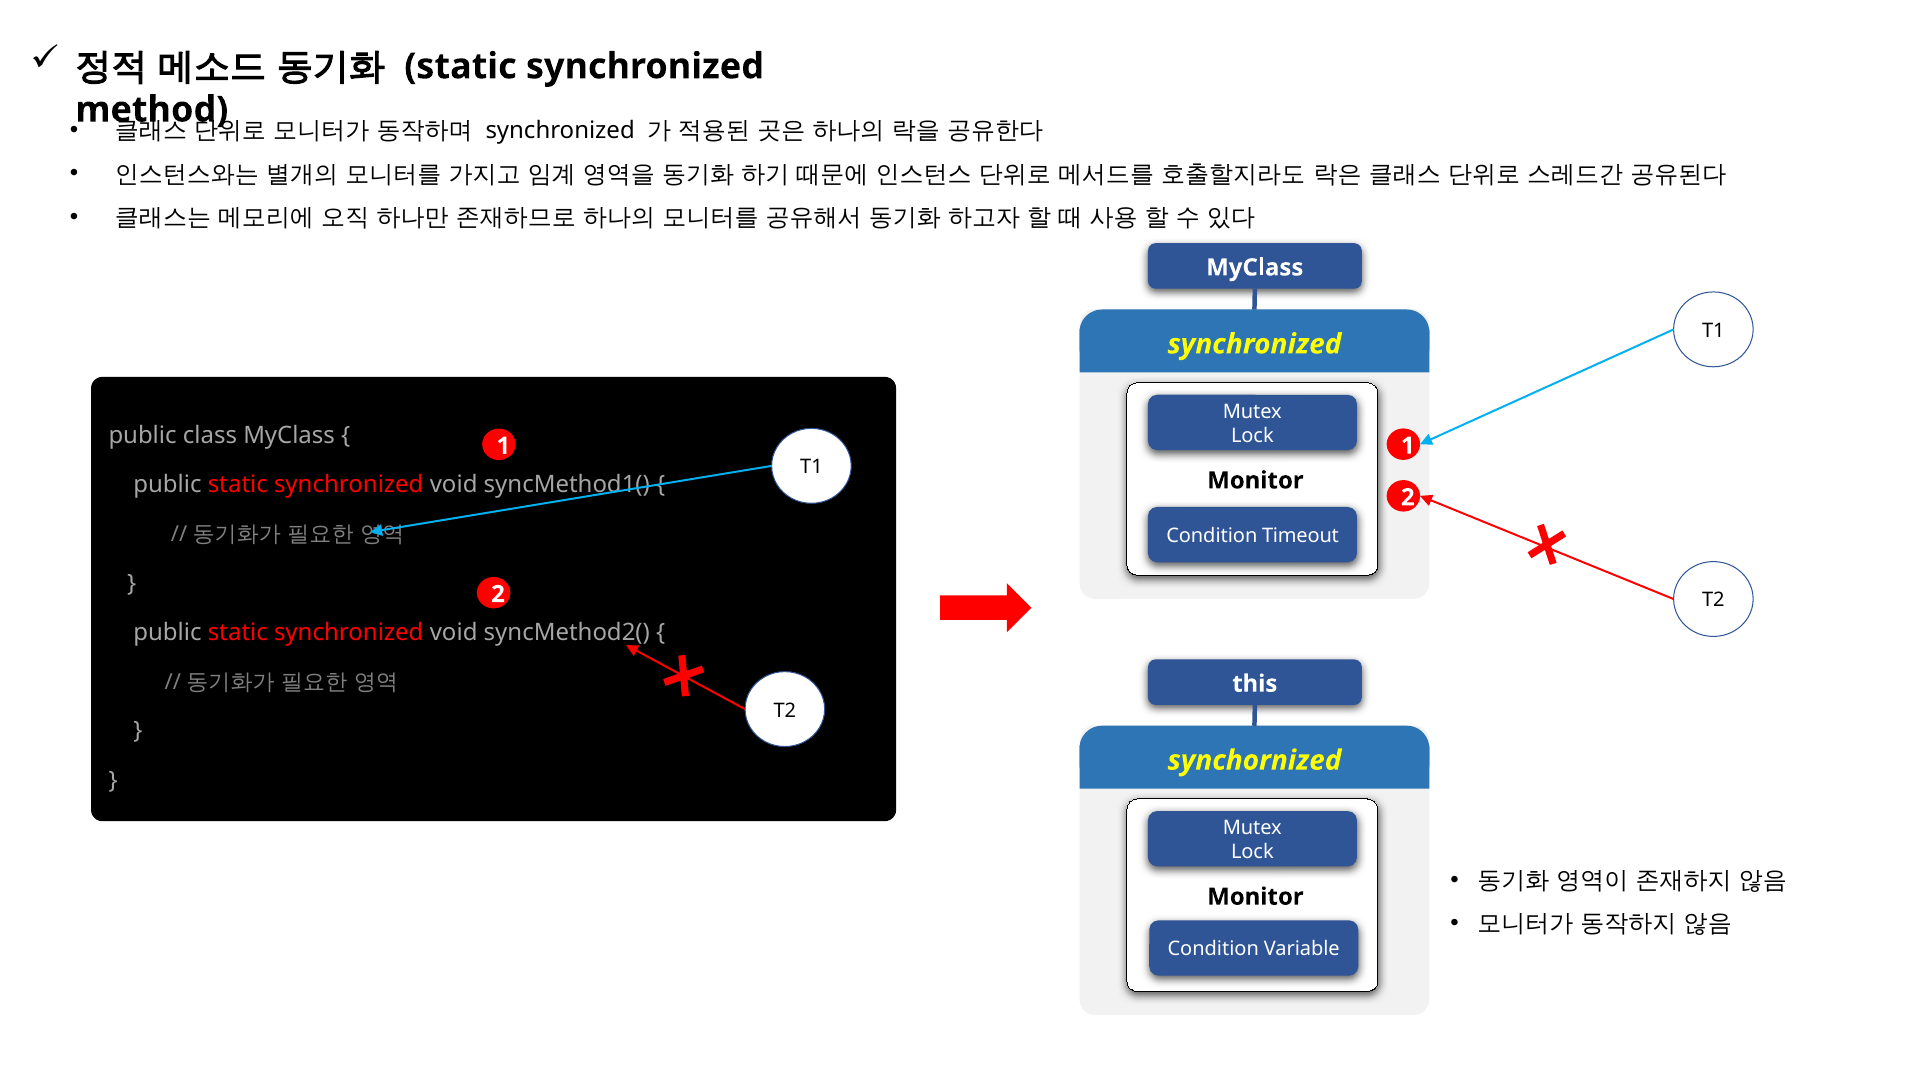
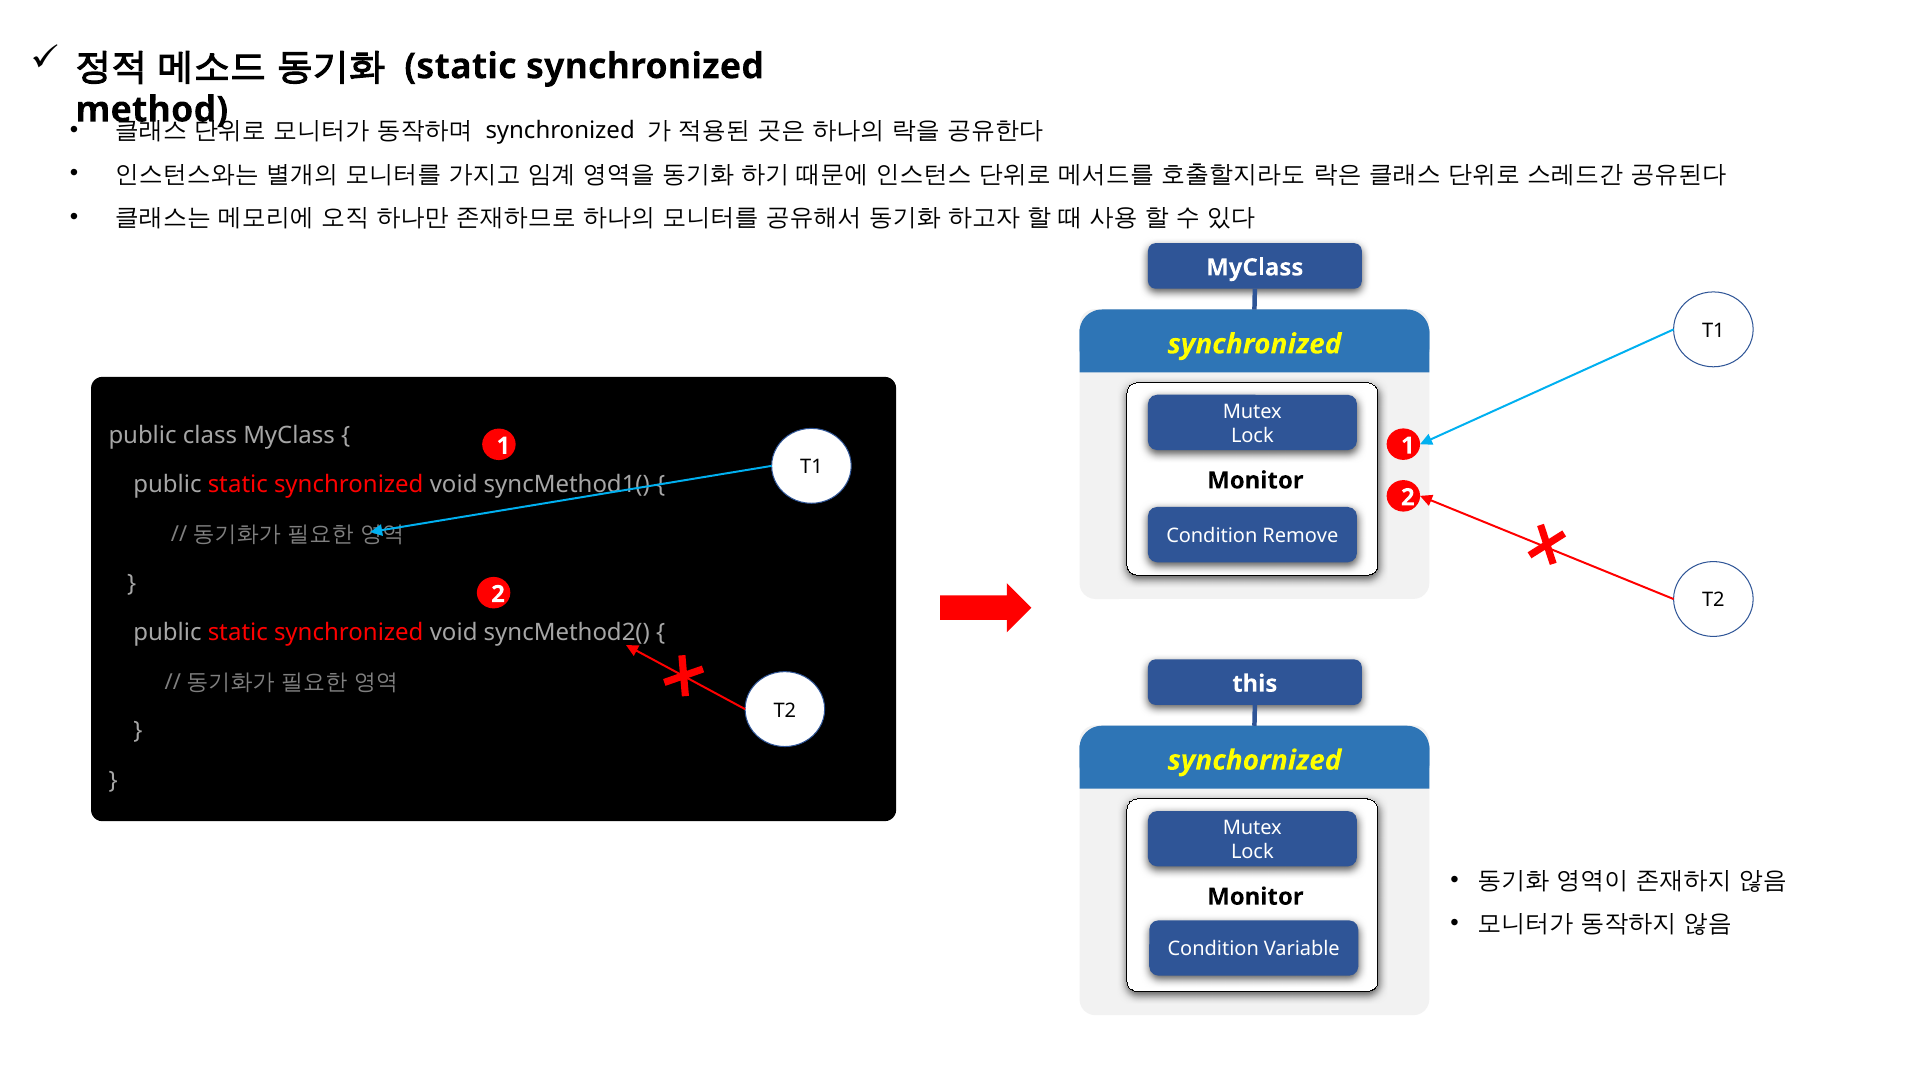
Timeout: Timeout -> Remove (1300, 536)
